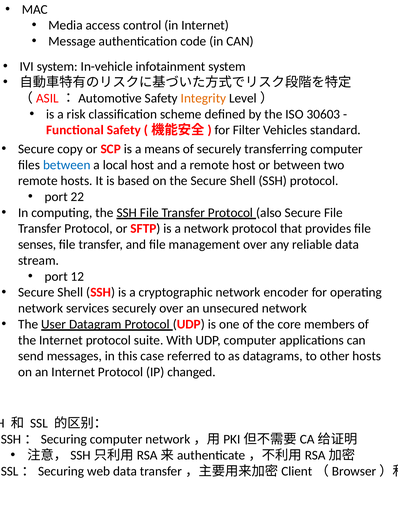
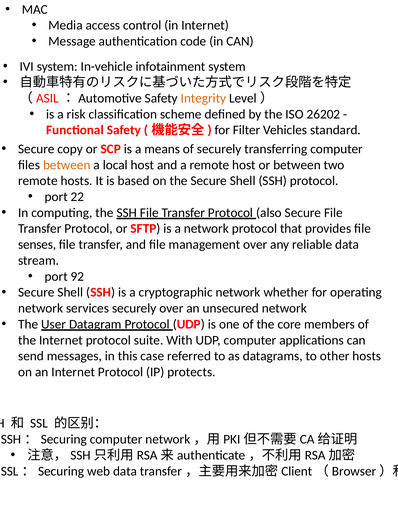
30603: 30603 -> 26202 (323, 114)
between colour: blue -> orange (67, 165)
12: 12 -> 92 (77, 276)
encoder: encoder -> whether (286, 292)
changed: changed -> protects (191, 372)
